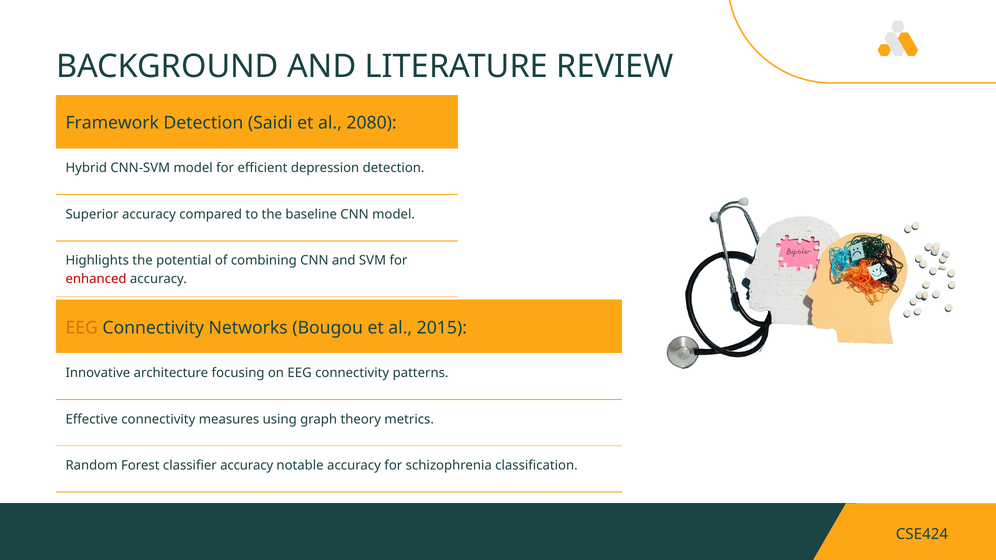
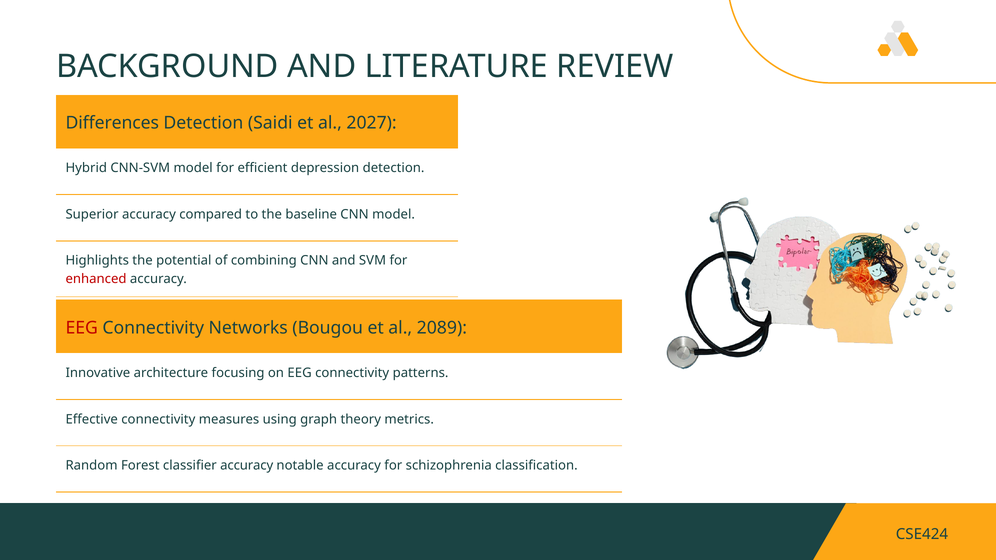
Framework: Framework -> Differences (112, 123)
2080: 2080 -> 2027 (372, 123)
EEG colour: orange -> red (82, 328)
2015: 2015 -> 2089 (442, 328)
